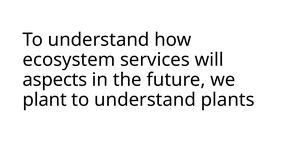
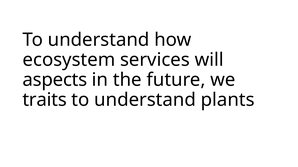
plant: plant -> traits (45, 100)
